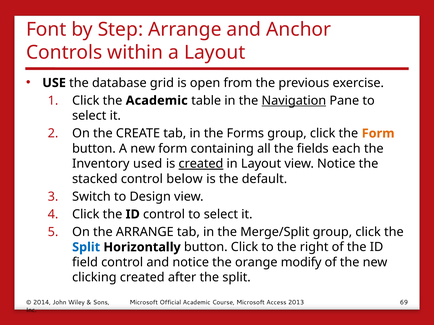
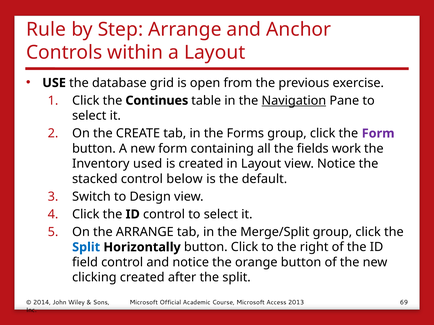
Font: Font -> Rule (46, 30)
the Academic: Academic -> Continues (157, 101)
Form colour: orange -> purple (378, 134)
each: each -> work (346, 149)
created underline: present -> none (201, 164)
orange modify: modify -> button (301, 263)
